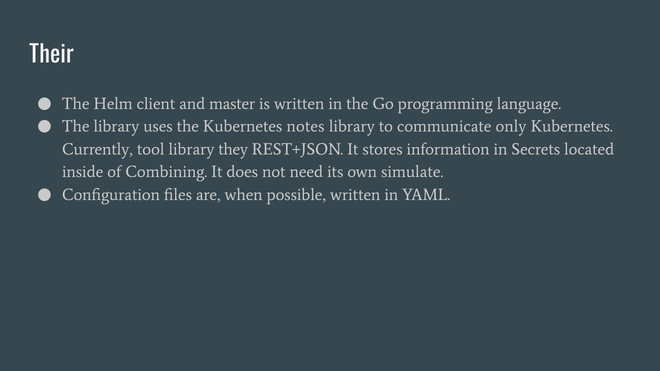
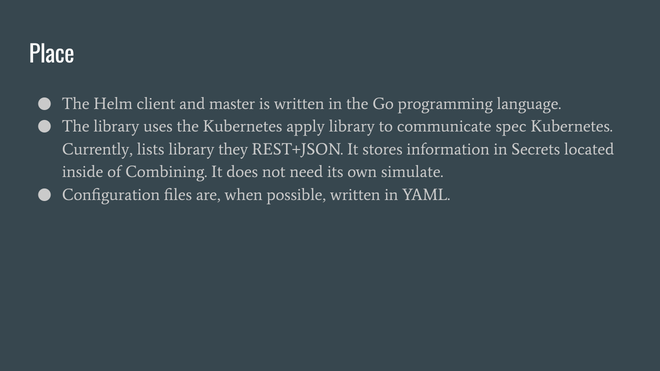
Their: Their -> Place (52, 55)
notes: notes -> apply (306, 127)
only: only -> spec (511, 127)
tool: tool -> lists (151, 149)
